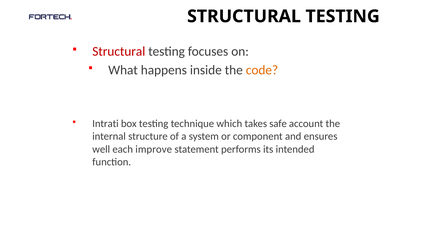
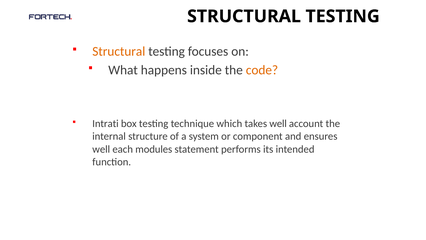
Structural colour: red -> orange (119, 51)
takes safe: safe -> well (278, 123)
improve: improve -> modules (154, 149)
